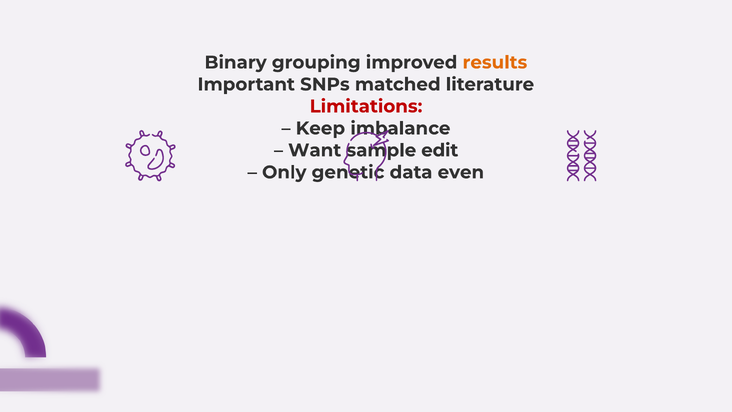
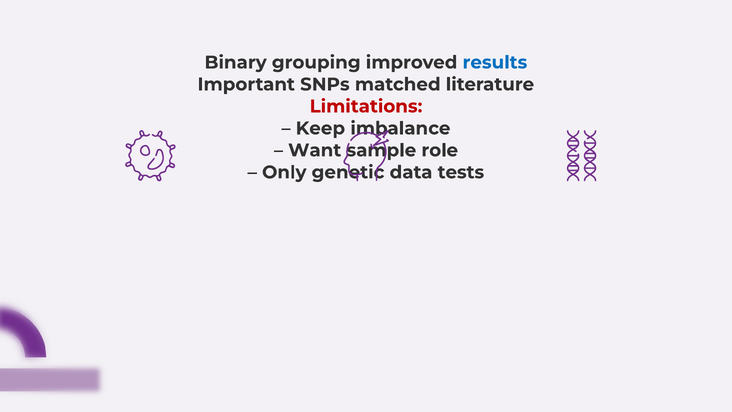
results colour: orange -> blue (495, 62)
edit: edit -> role (440, 150)
even: even -> tests (461, 172)
